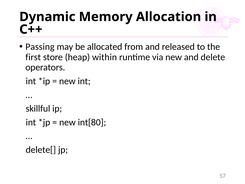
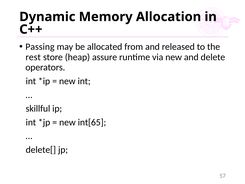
first: first -> rest (33, 57)
within: within -> assure (105, 57)
int[80: int[80 -> int[65 (92, 122)
